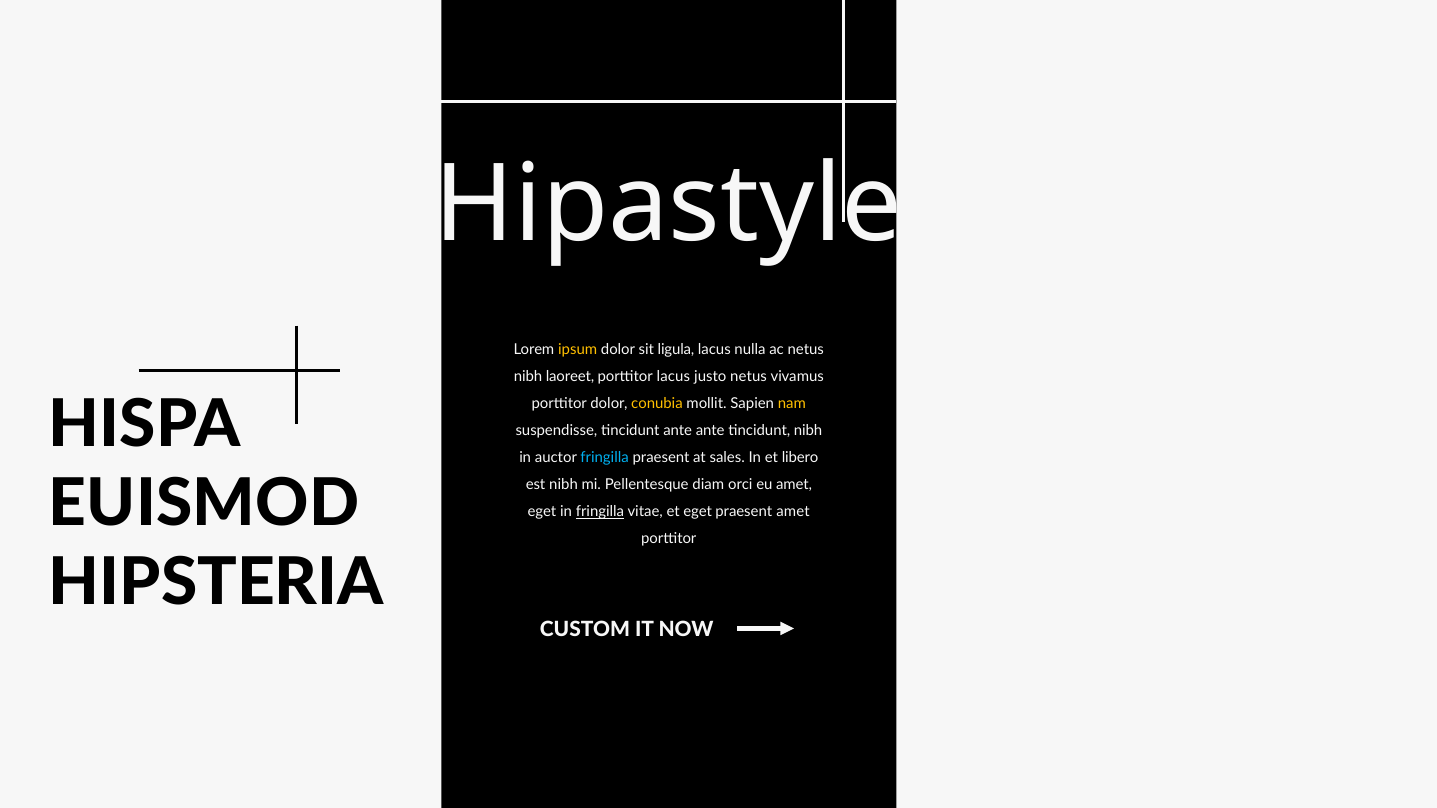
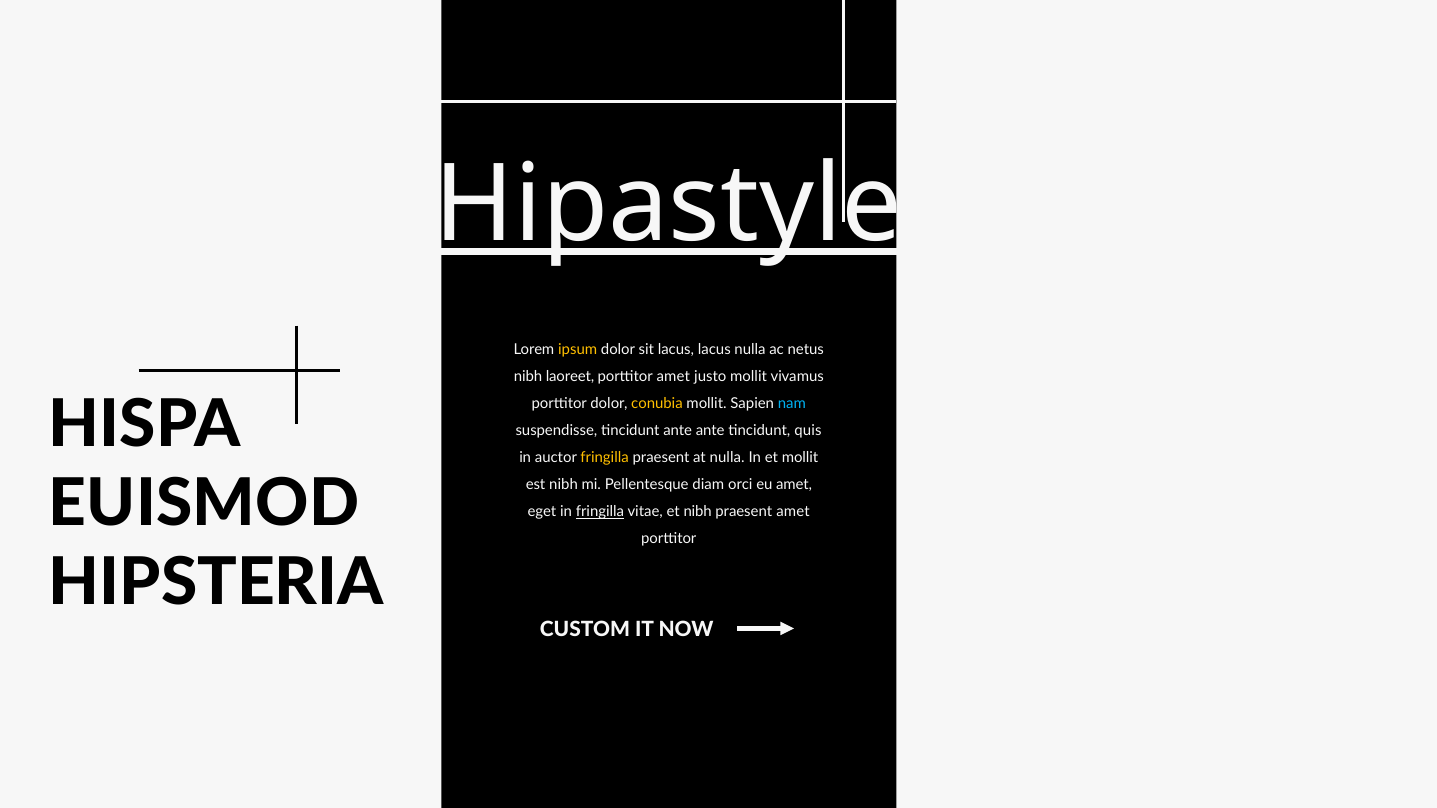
Hipastyle underline: none -> present (669, 205)
sit ligula: ligula -> lacus (676, 350)
porttitor lacus: lacus -> amet (673, 377)
justo netus: netus -> mollit (749, 377)
nam colour: yellow -> light blue (792, 404)
tincidunt nibh: nibh -> quis (808, 431)
fringilla colour: light blue -> yellow (605, 458)
at sales: sales -> nulla (727, 458)
et libero: libero -> mollit (800, 458)
et eget: eget -> nibh (698, 512)
